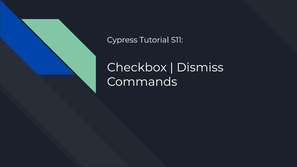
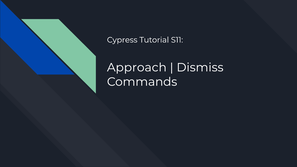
Checkbox: Checkbox -> Approach (137, 67)
